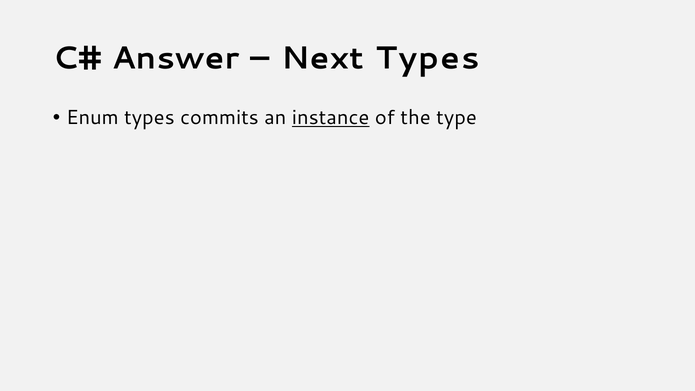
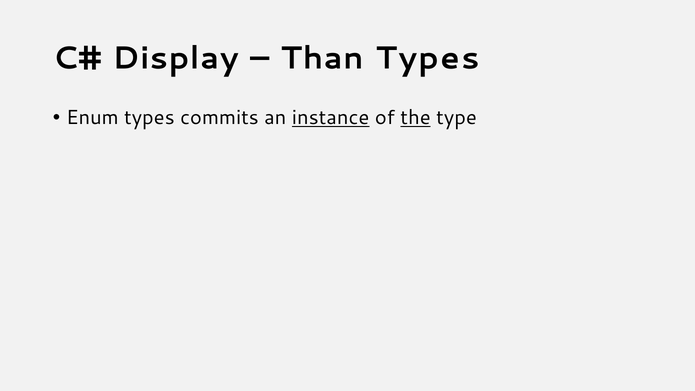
Answer: Answer -> Display (175, 58)
Next: Next -> Than (322, 58)
the underline: none -> present (416, 118)
